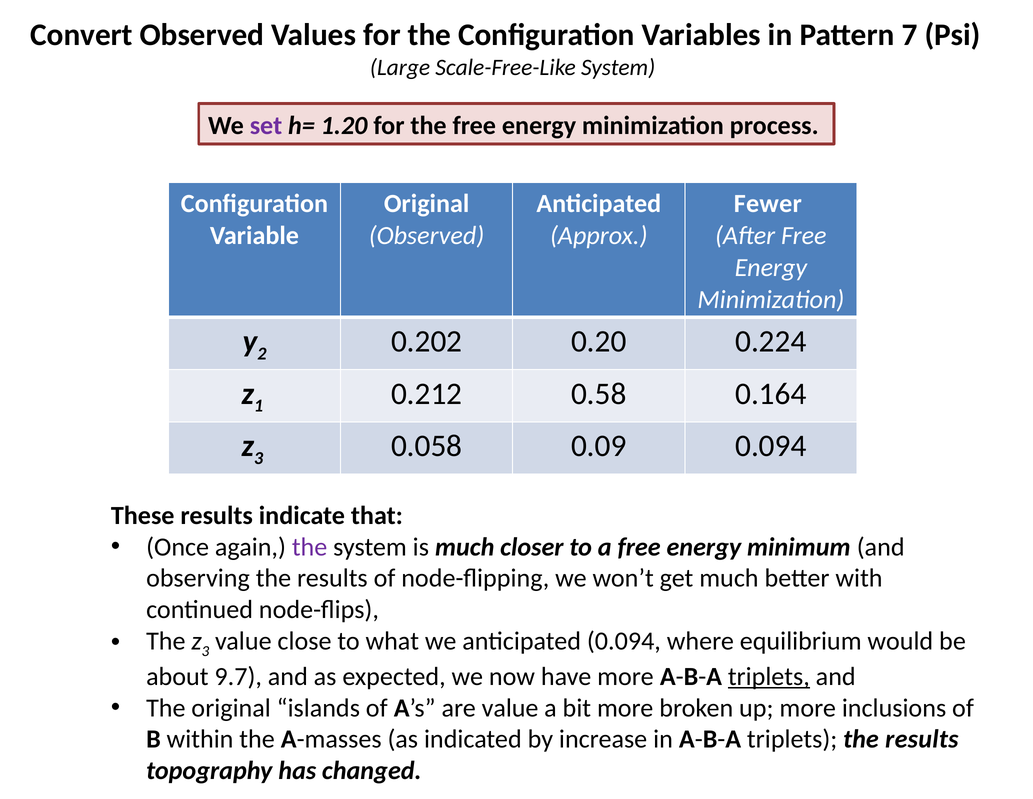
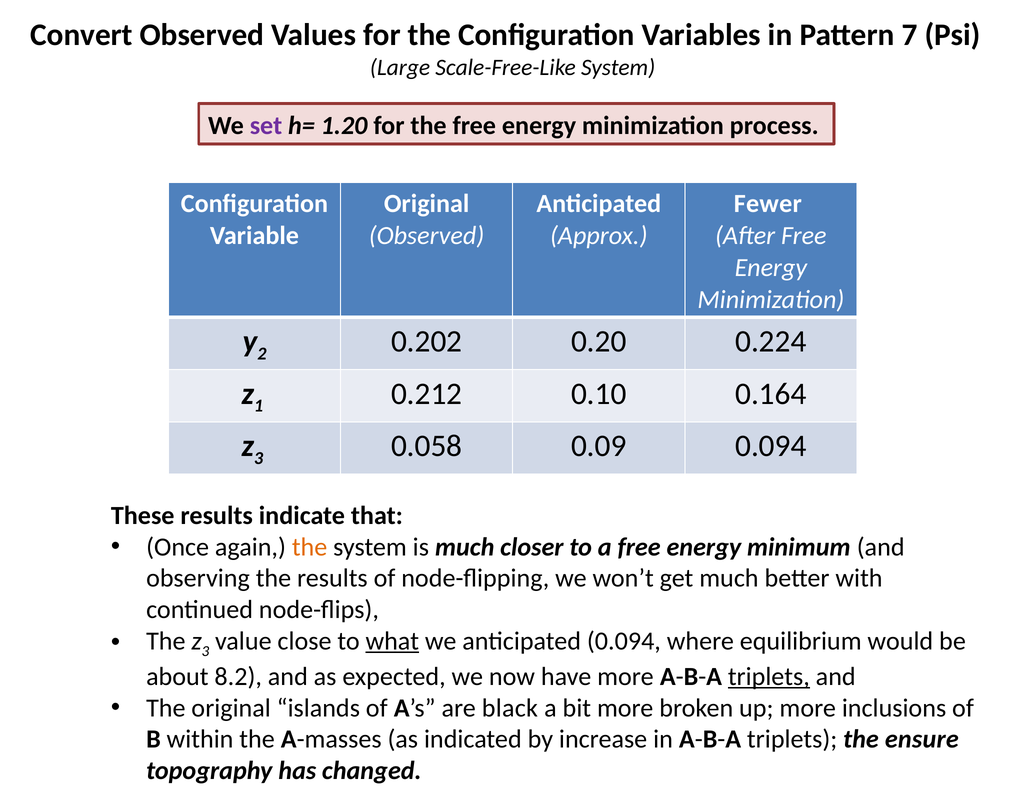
0.58: 0.58 -> 0.10 (599, 393)
the colour: purple -> orange (310, 546)
what underline: none -> present (392, 640)
9.7: 9.7 -> 8.2 (238, 676)
are value: value -> black (510, 707)
triplets the results: results -> ensure (922, 739)
